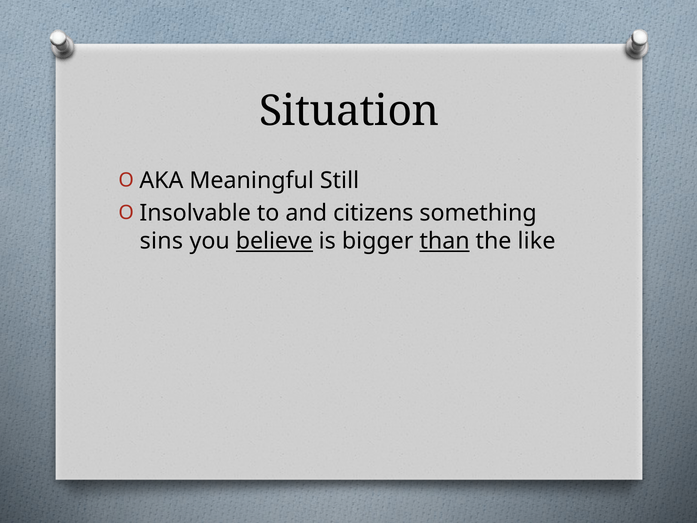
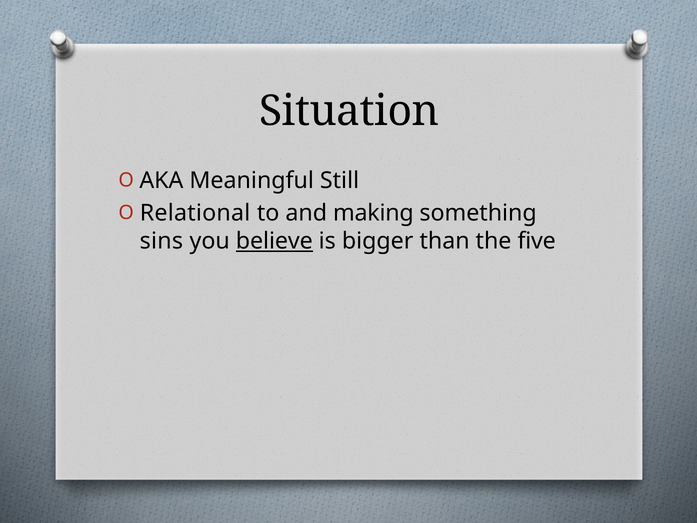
Insolvable: Insolvable -> Relational (195, 213)
citizens: citizens -> making (373, 213)
than underline: present -> none (445, 241)
like: like -> five (537, 241)
